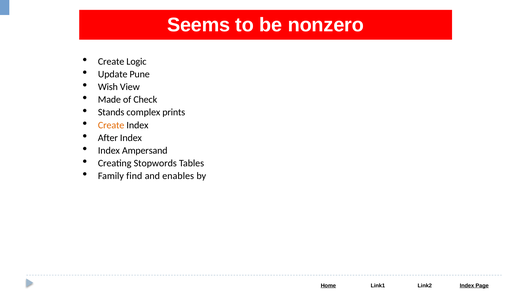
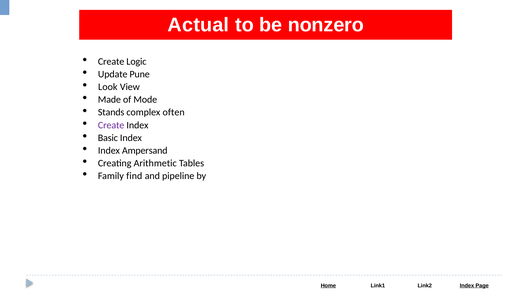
Seems: Seems -> Actual (198, 25)
Wish: Wish -> Look (108, 87)
Check: Check -> Mode (145, 100)
prints: prints -> often (174, 112)
Create colour: orange -> purple (111, 125)
After: After -> Basic (108, 138)
Stopwords: Stopwords -> Arithmetic (155, 163)
enables: enables -> pipeline (178, 176)
